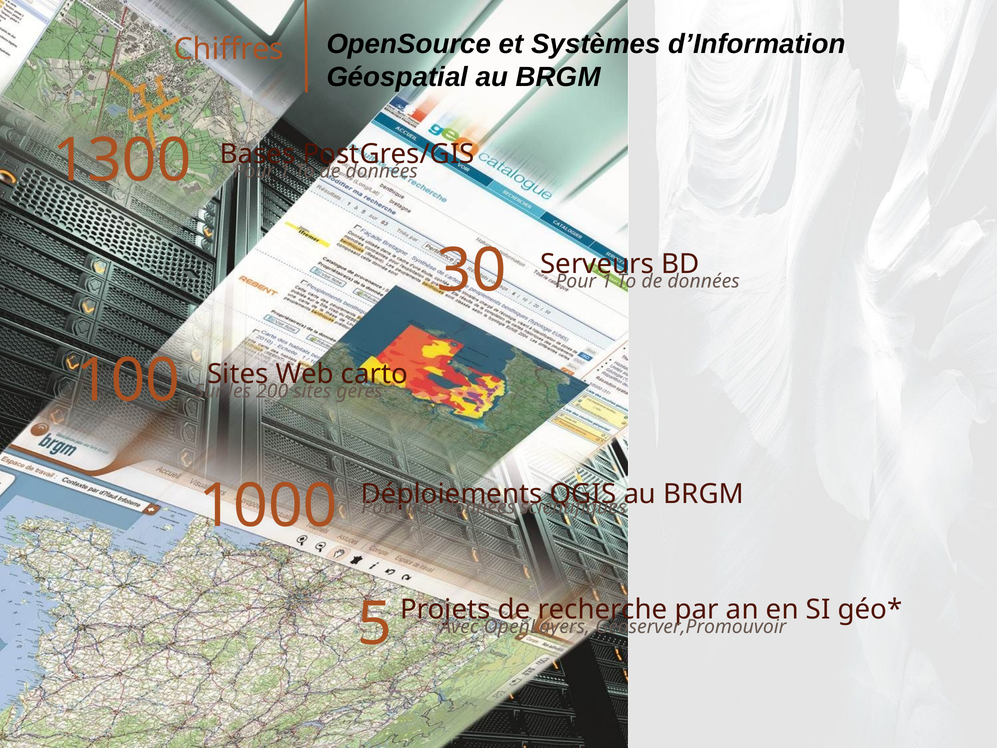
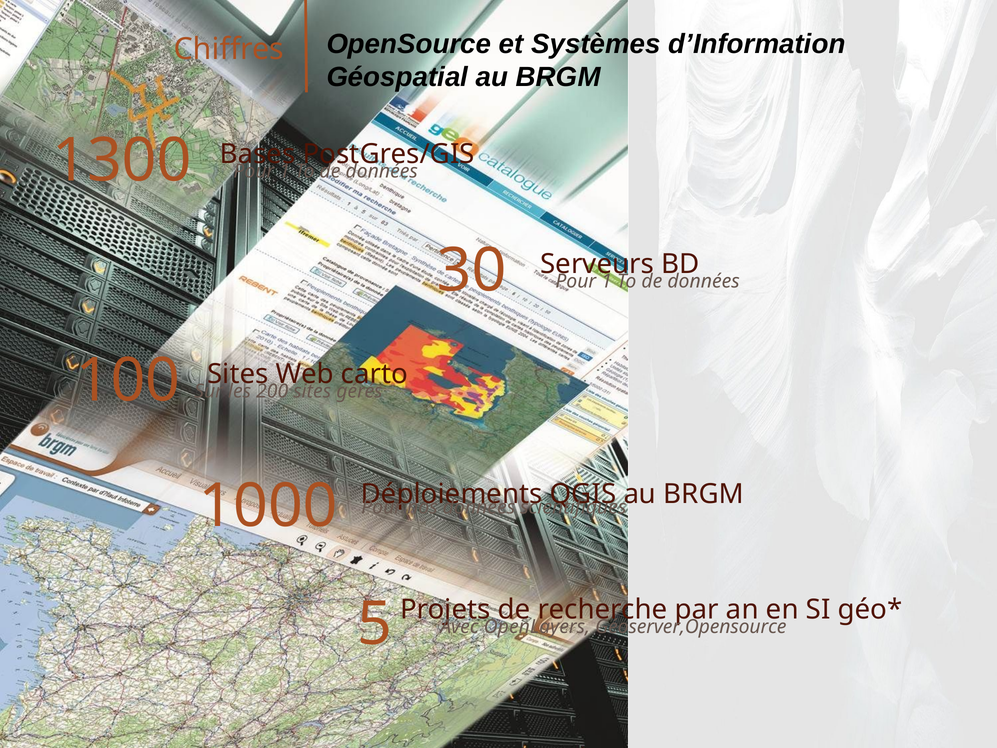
Géoserver,Promouvoir: Géoserver,Promouvoir -> Géoserver,Opensource (691, 627)
